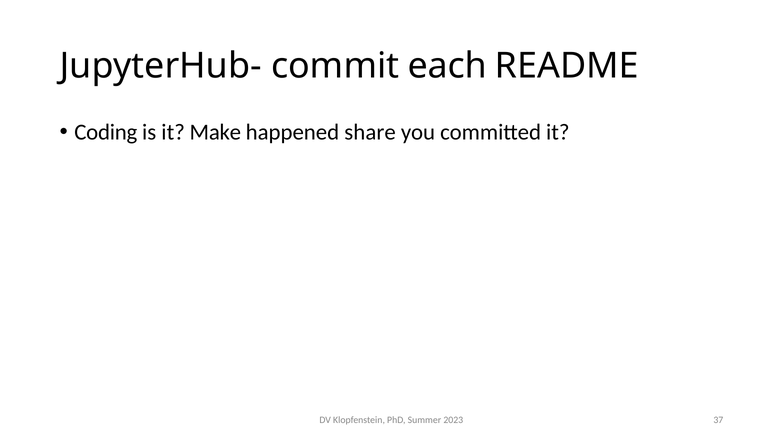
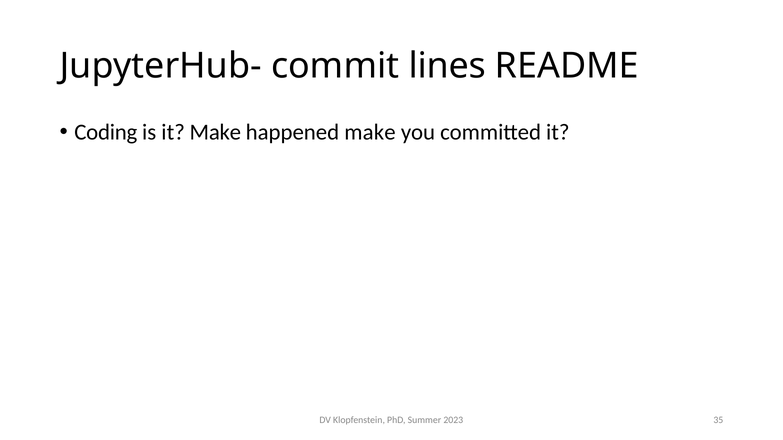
each: each -> lines (447, 66)
happened share: share -> make (370, 132)
37: 37 -> 35 (718, 421)
